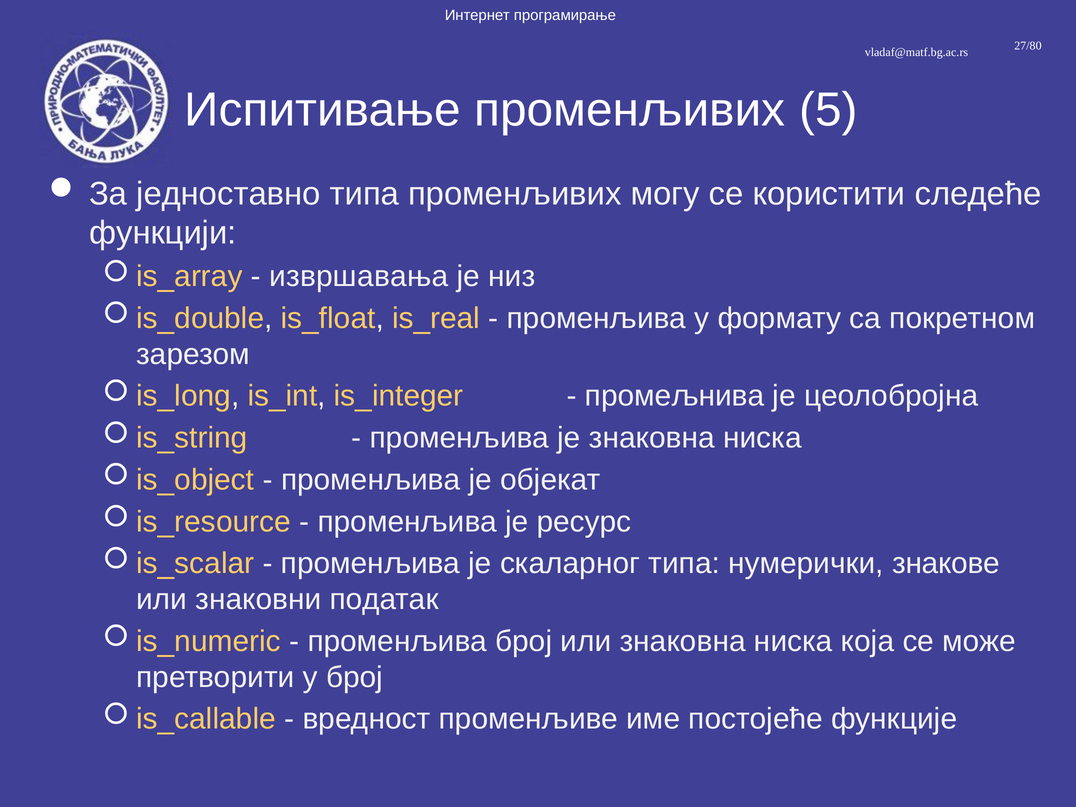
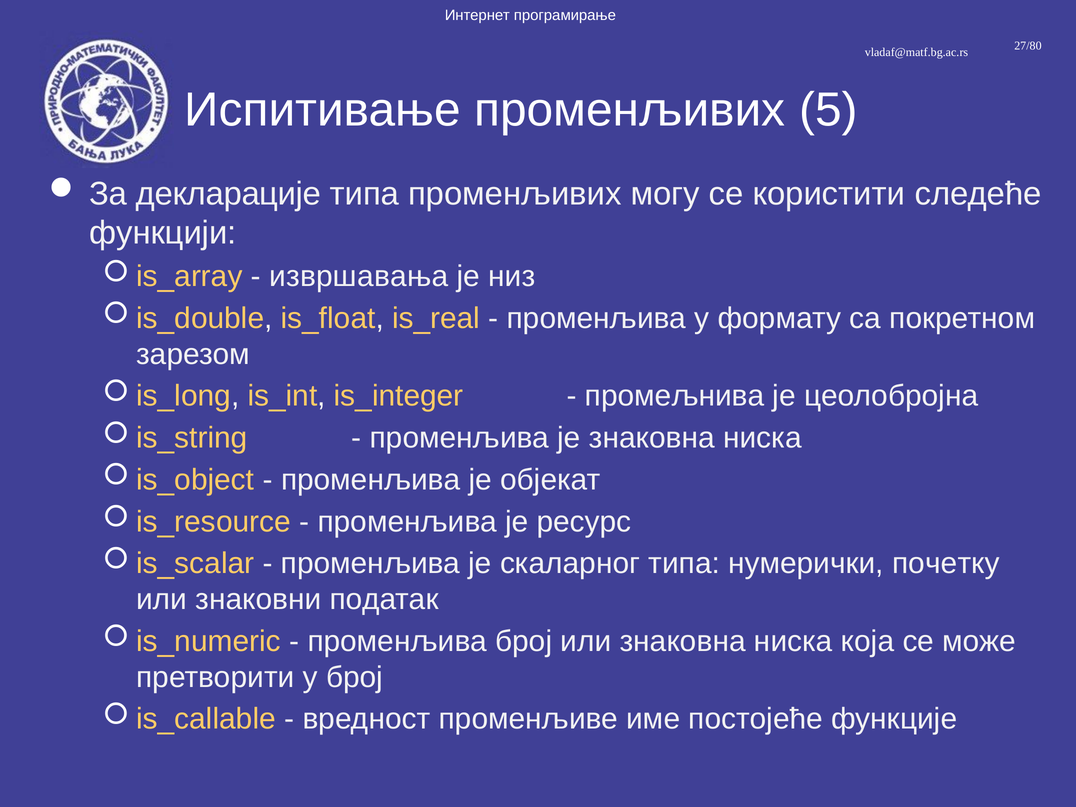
једноставно: једноставно -> декларације (229, 194)
знакове: знакове -> почетку (946, 564)
